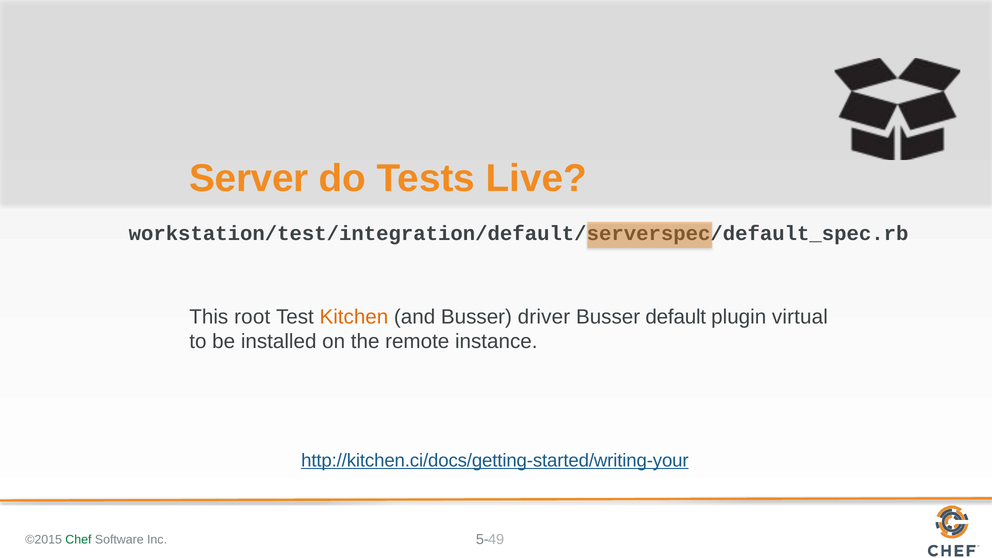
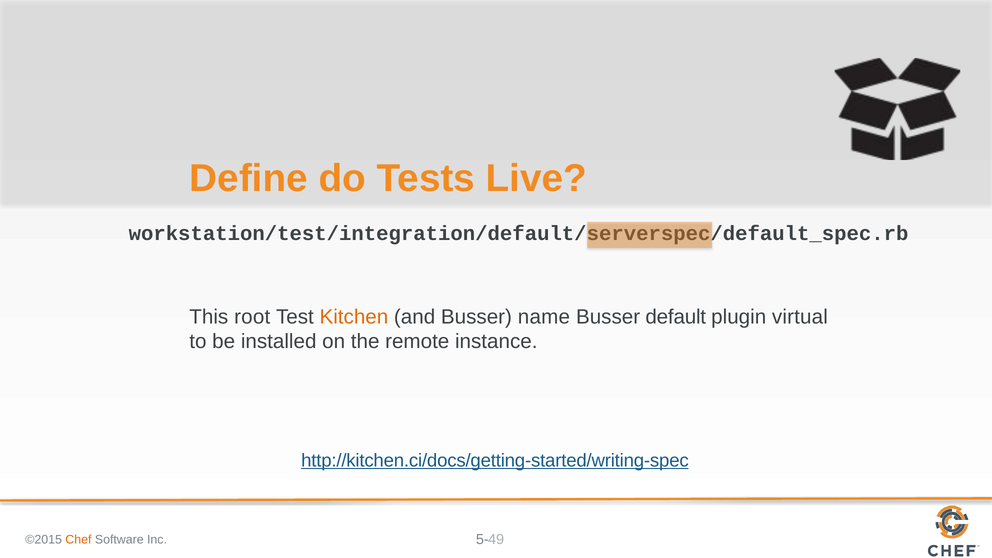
Server: Server -> Define (249, 179)
driver: driver -> name (544, 317)
http://kitchen.ci/docs/getting-started/writing-your: http://kitchen.ci/docs/getting-started/writing-your -> http://kitchen.ci/docs/getting-started/writing-spec (495, 461)
Chef colour: green -> orange (78, 540)
